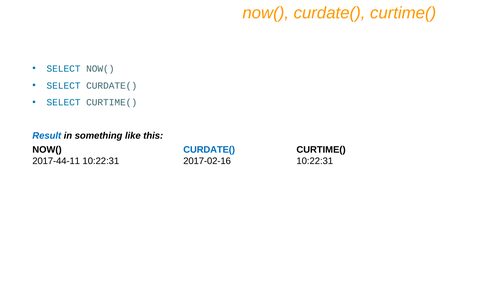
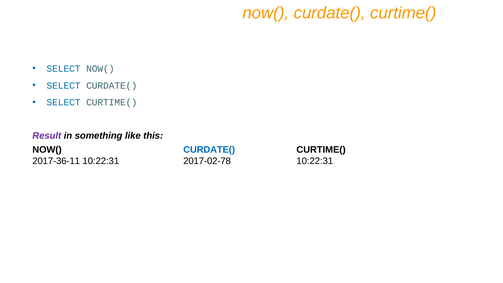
Result colour: blue -> purple (47, 136)
2017-44-11: 2017-44-11 -> 2017-36-11 (56, 161)
2017-02-16: 2017-02-16 -> 2017-02-78 (207, 161)
